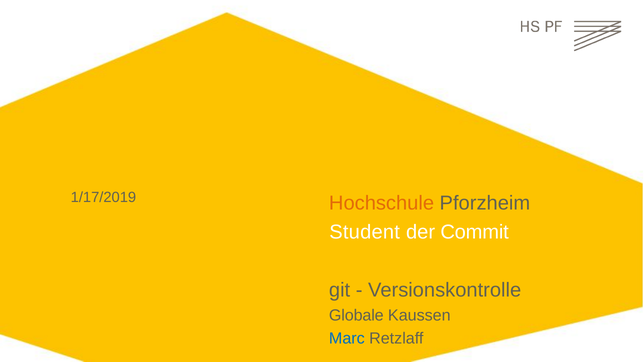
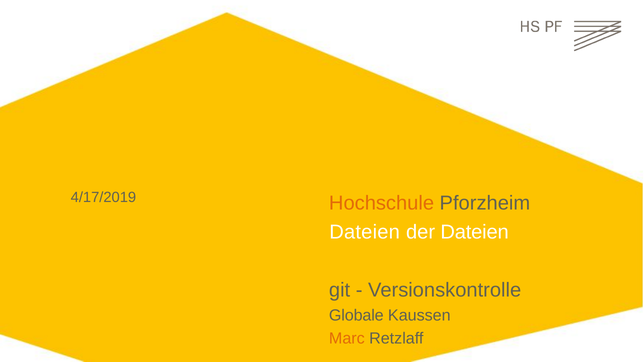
1/17/2019: 1/17/2019 -> 4/17/2019 (103, 198)
Student: Student -> Dateien (365, 232)
der Commit: Commit -> Dateien (475, 232)
Marc colour: blue -> orange (347, 339)
